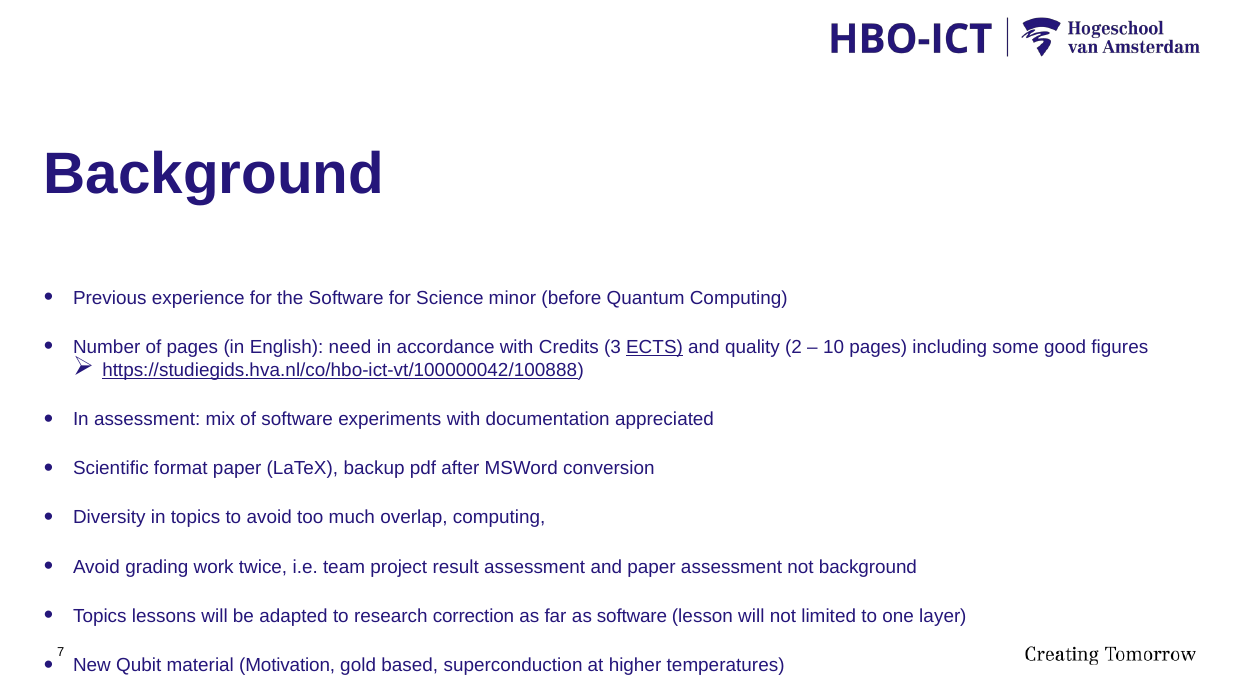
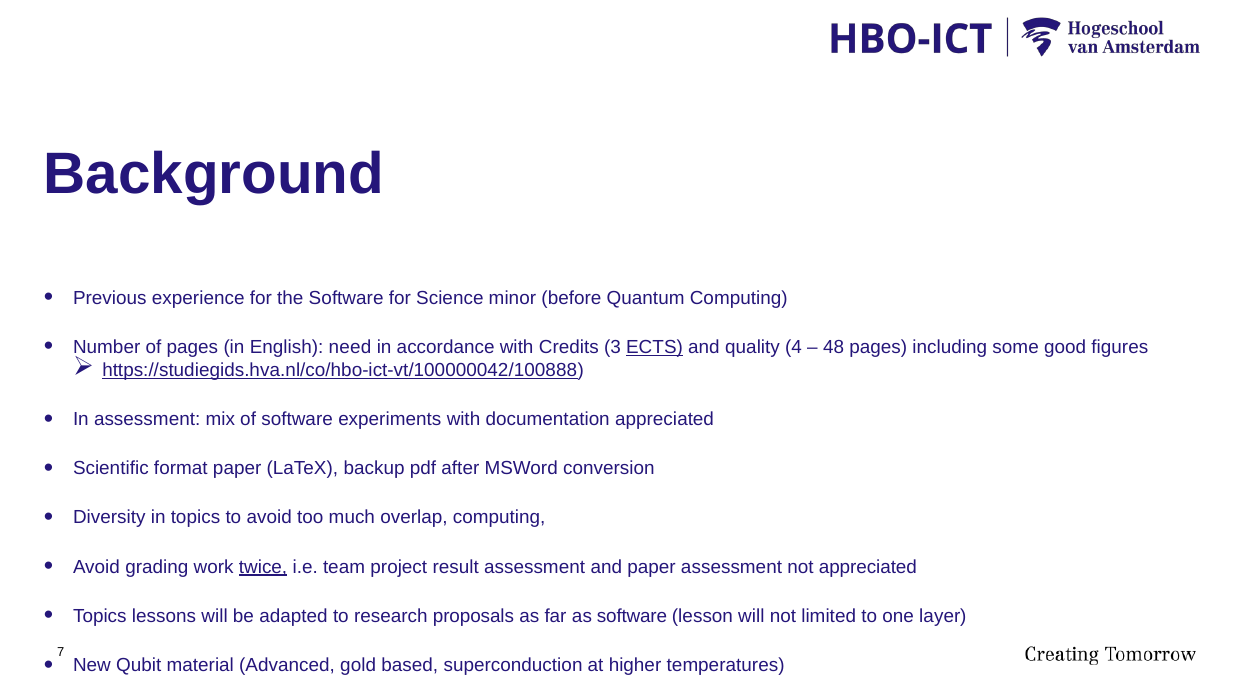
2: 2 -> 4 (794, 347)
10: 10 -> 48 (834, 347)
twice underline: none -> present (263, 567)
not background: background -> appreciated (868, 567)
correction: correction -> proposals (473, 616)
Motivation: Motivation -> Advanced (287, 665)
